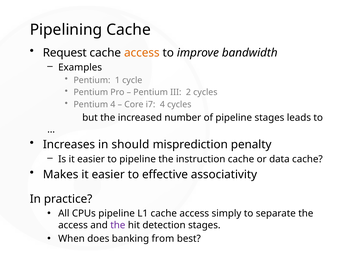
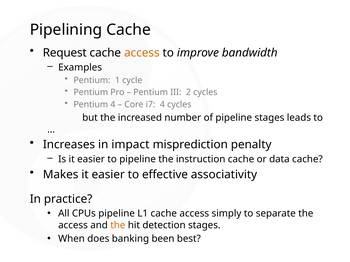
should: should -> impact (130, 145)
the colour: purple -> orange (118, 226)
from: from -> been (163, 239)
